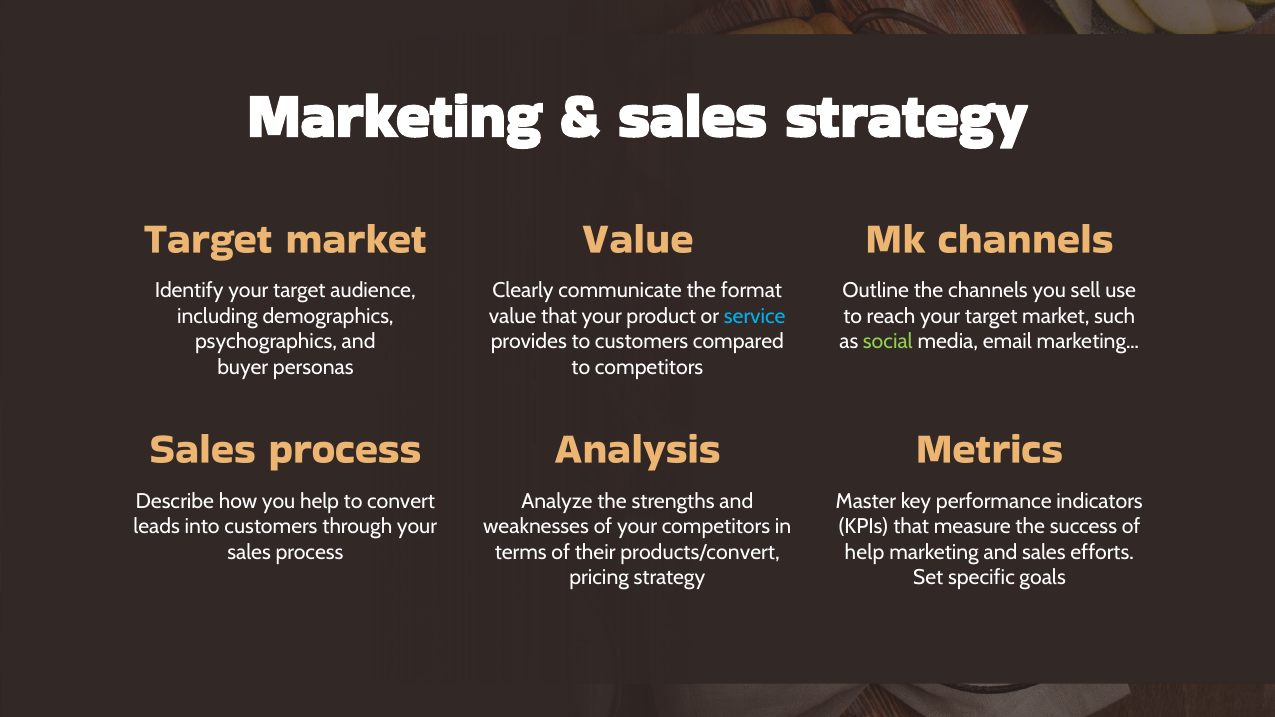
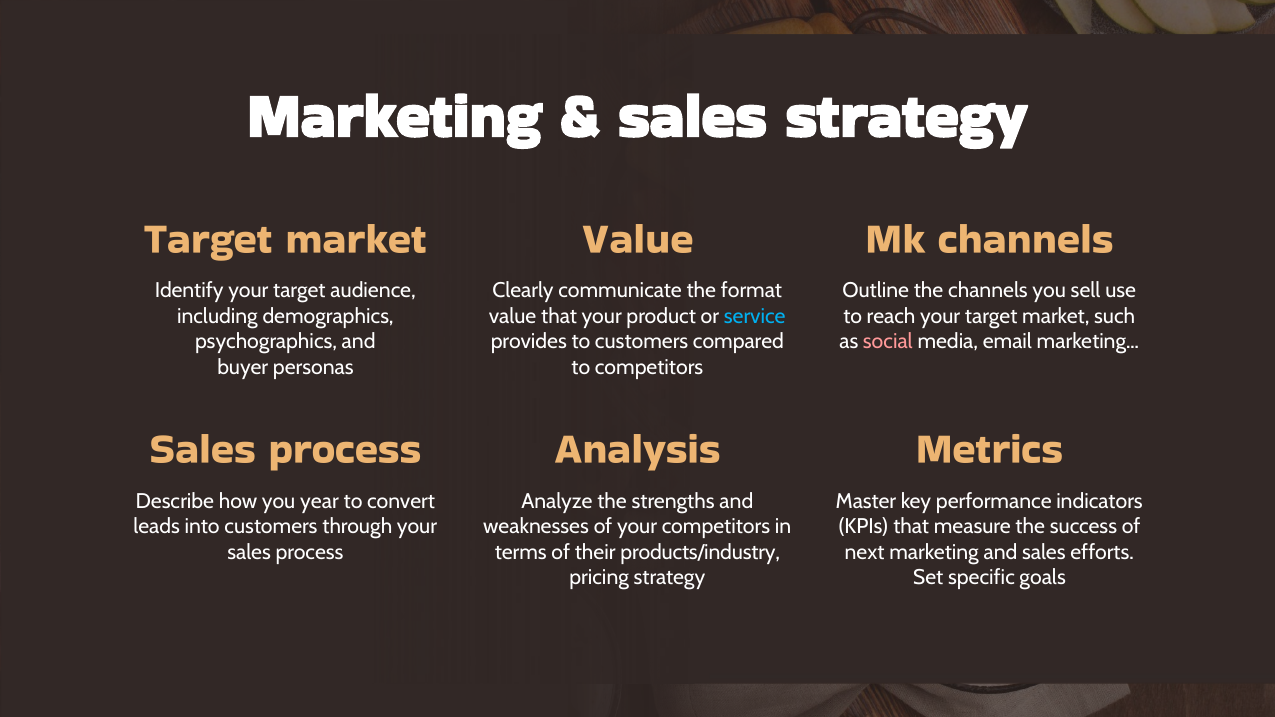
social colour: light green -> pink (888, 342)
you help: help -> year (319, 502)
products/convert: products/convert -> products/industry (700, 553)
help: help -> next (865, 553)
